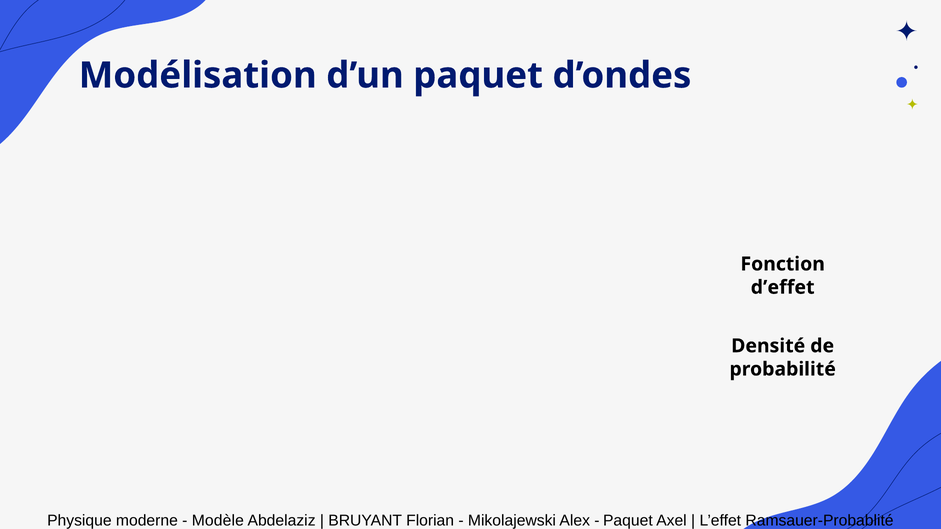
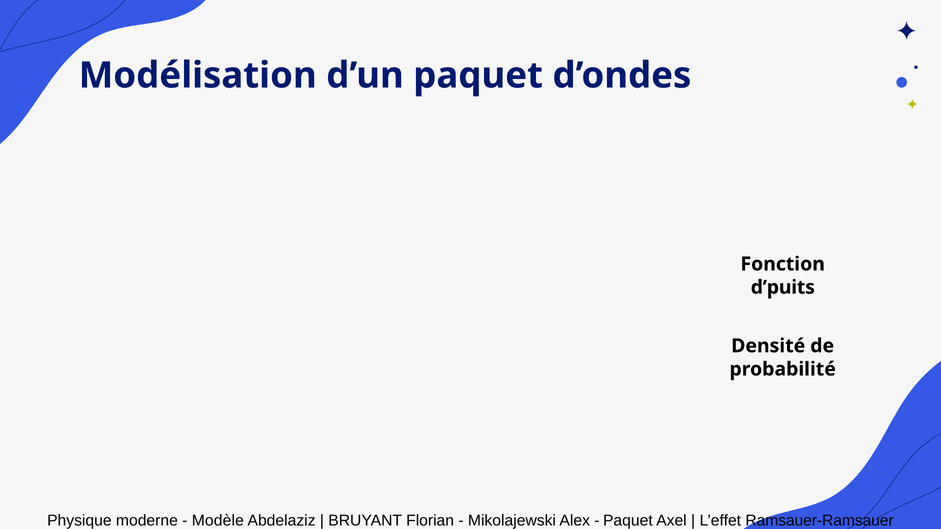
d’effet: d’effet -> d’puits (783, 288)
Ramsauer-Probablité: Ramsauer-Probablité -> Ramsauer-Ramsauer (820, 521)
